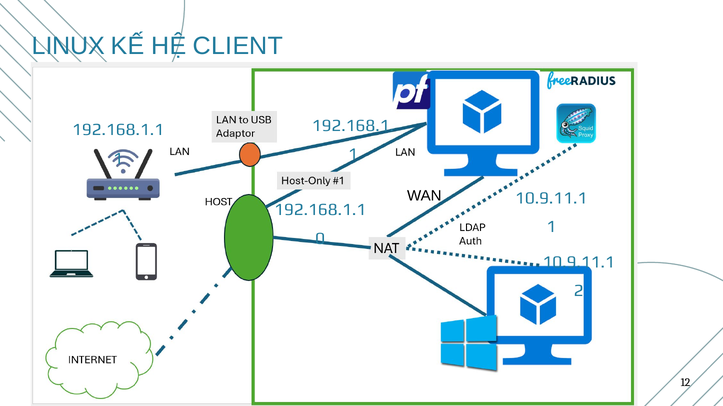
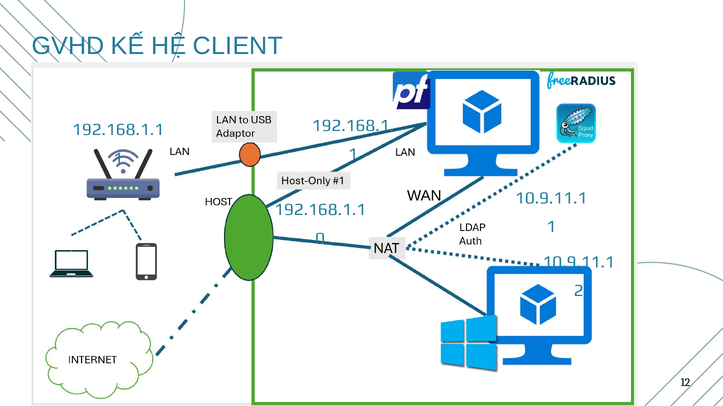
LINUX: LINUX -> GVHD (68, 46)
